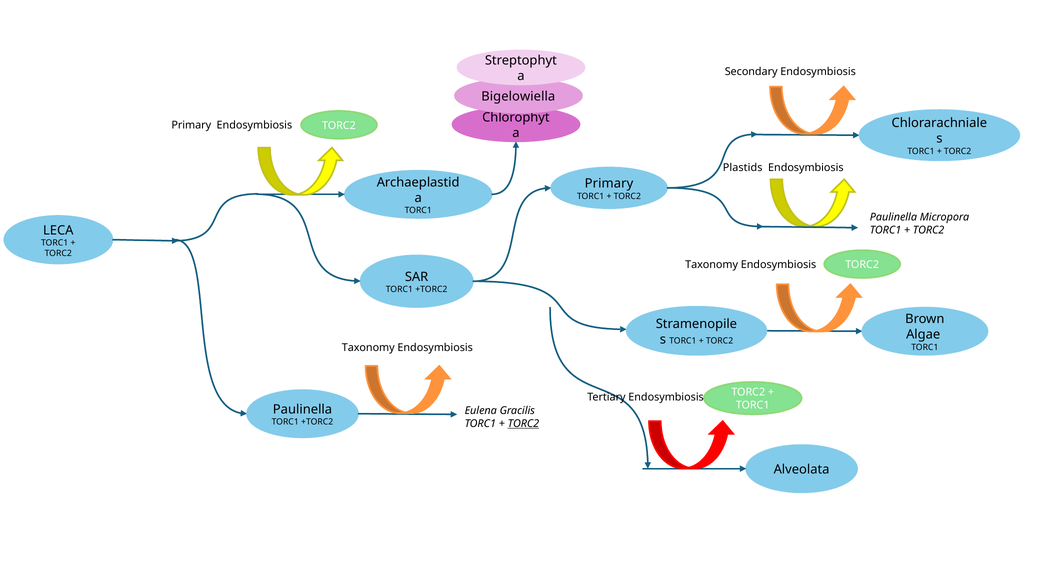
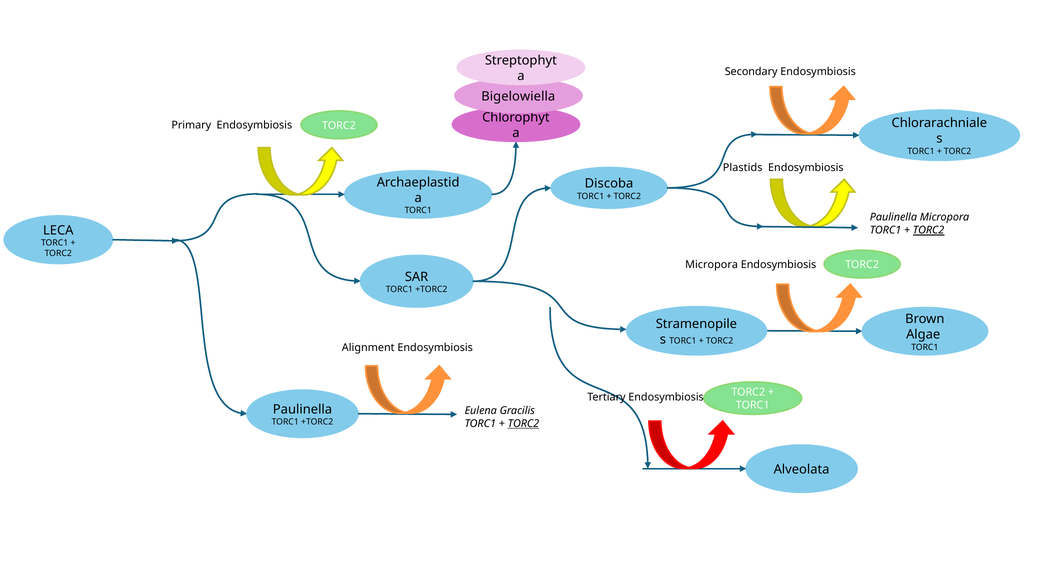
Primary: Primary -> Discoba (609, 184)
TORC2 underline: none -> present (929, 230)
Taxonomy: Taxonomy -> Micropora (712, 265)
Taxonomy: Taxonomy -> Alignment (368, 348)
